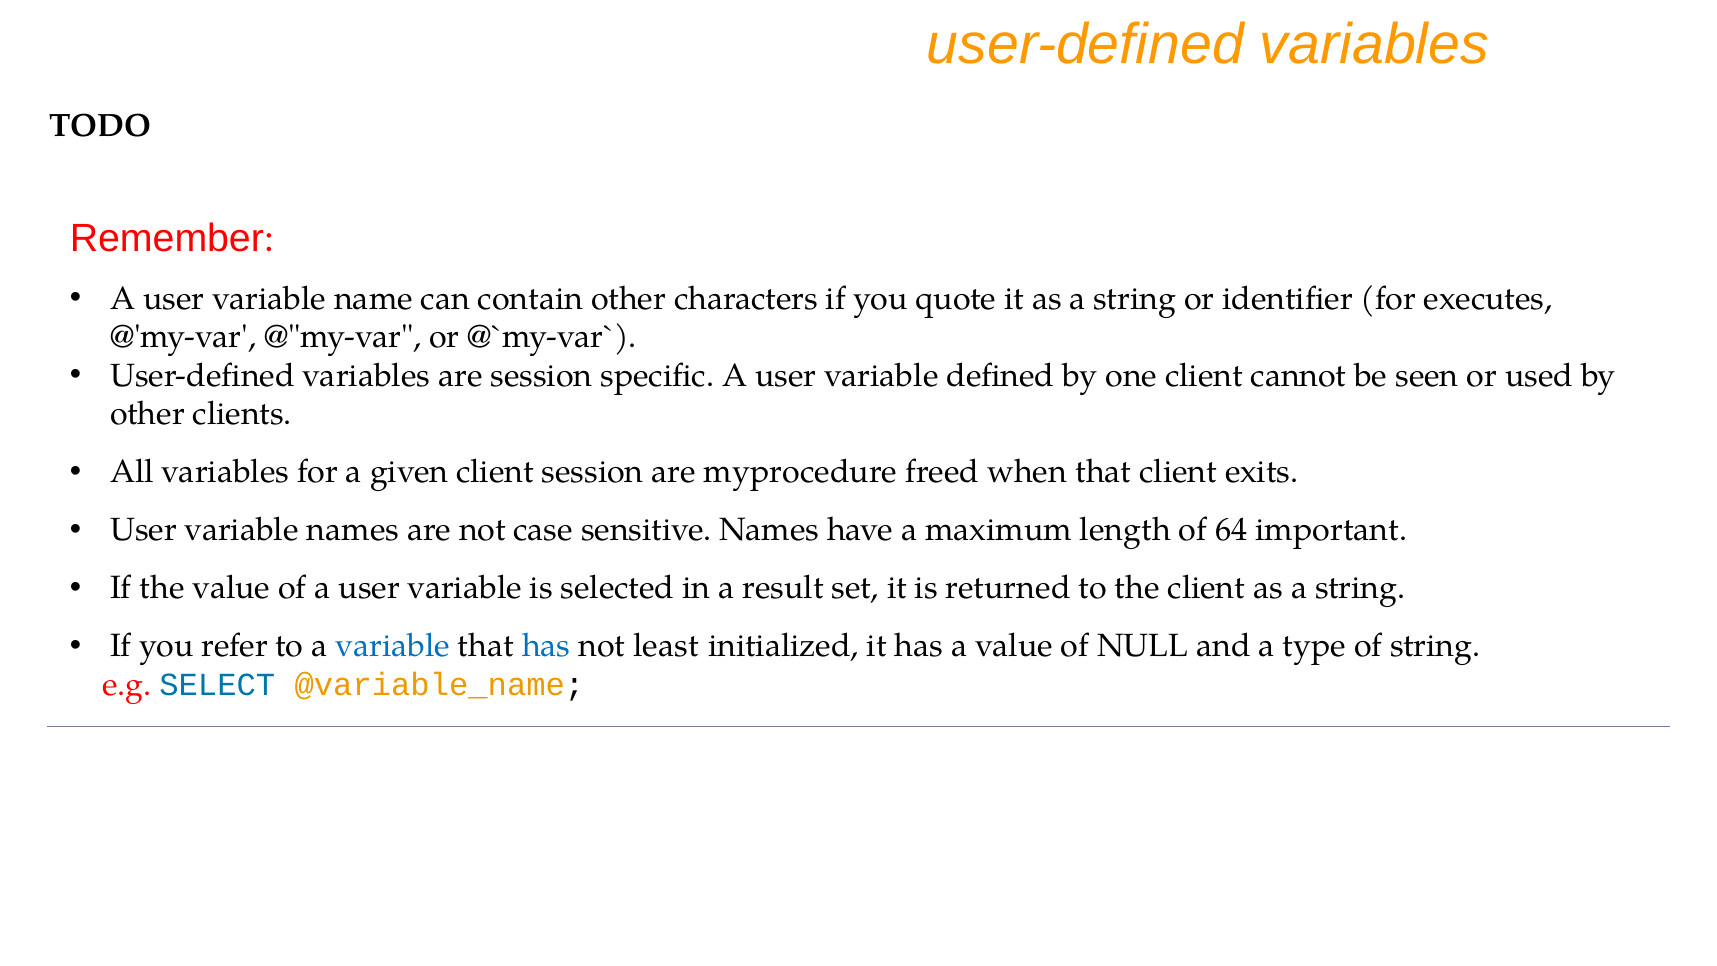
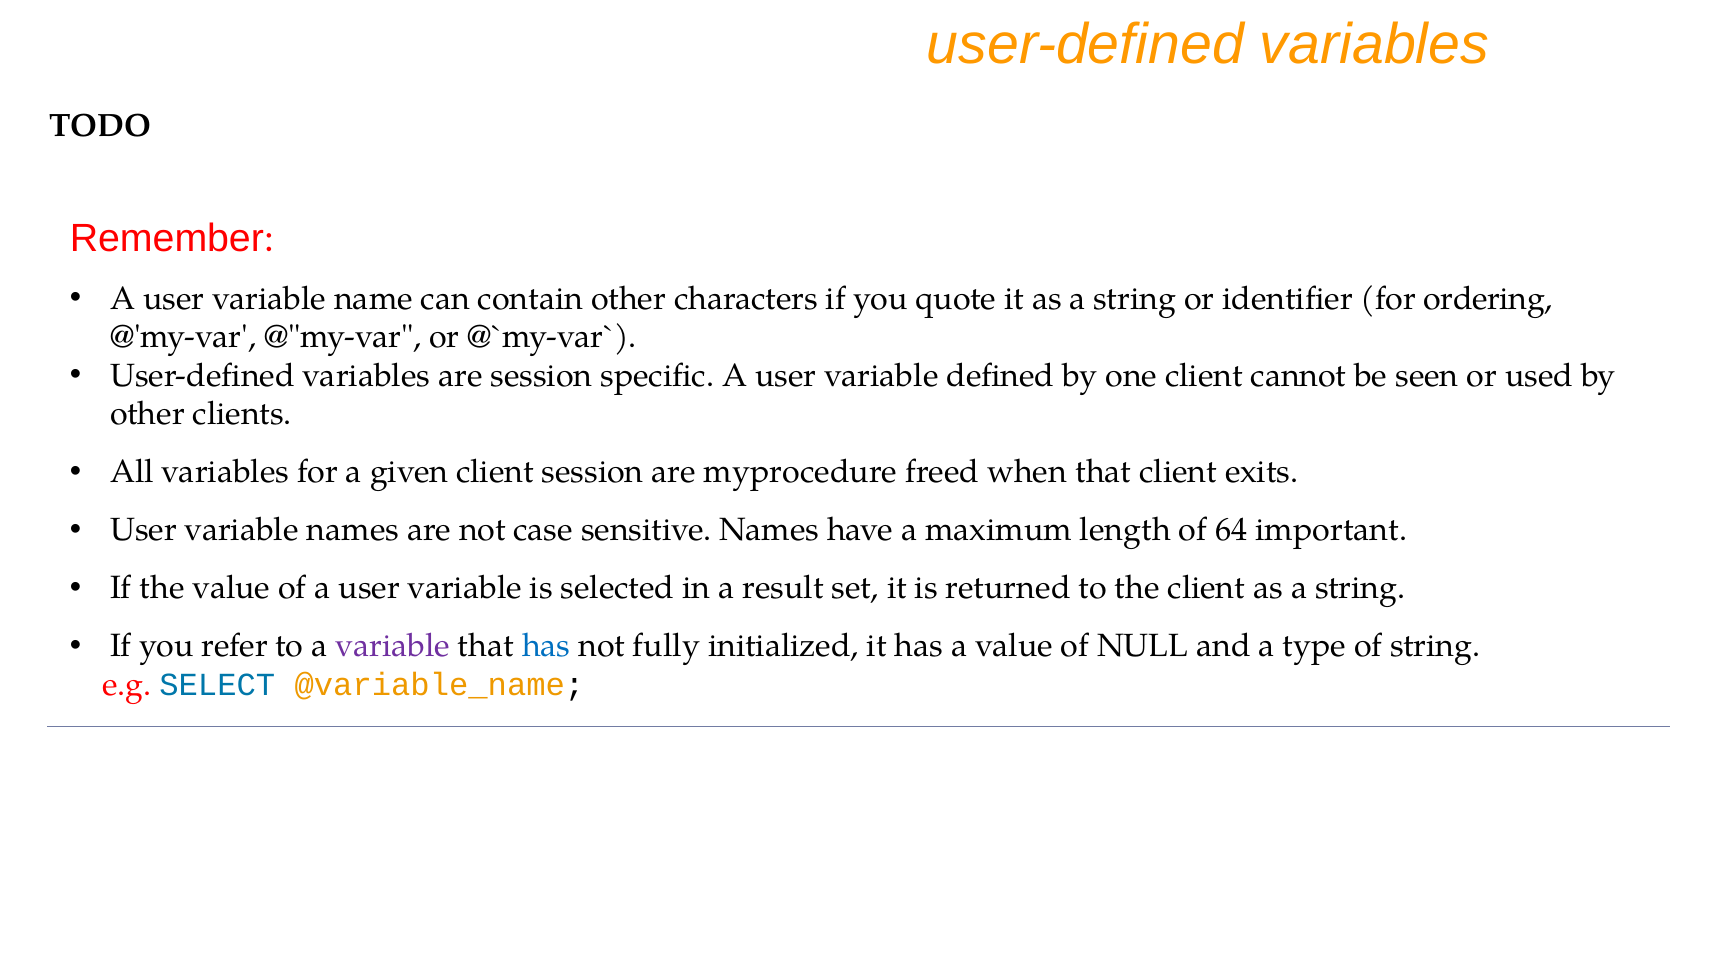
executes: executes -> ordering (1488, 298)
variable colour: blue -> purple (393, 646)
least: least -> fully (666, 646)
